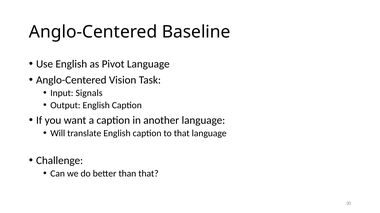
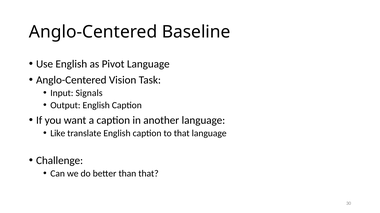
Will: Will -> Like (58, 134)
